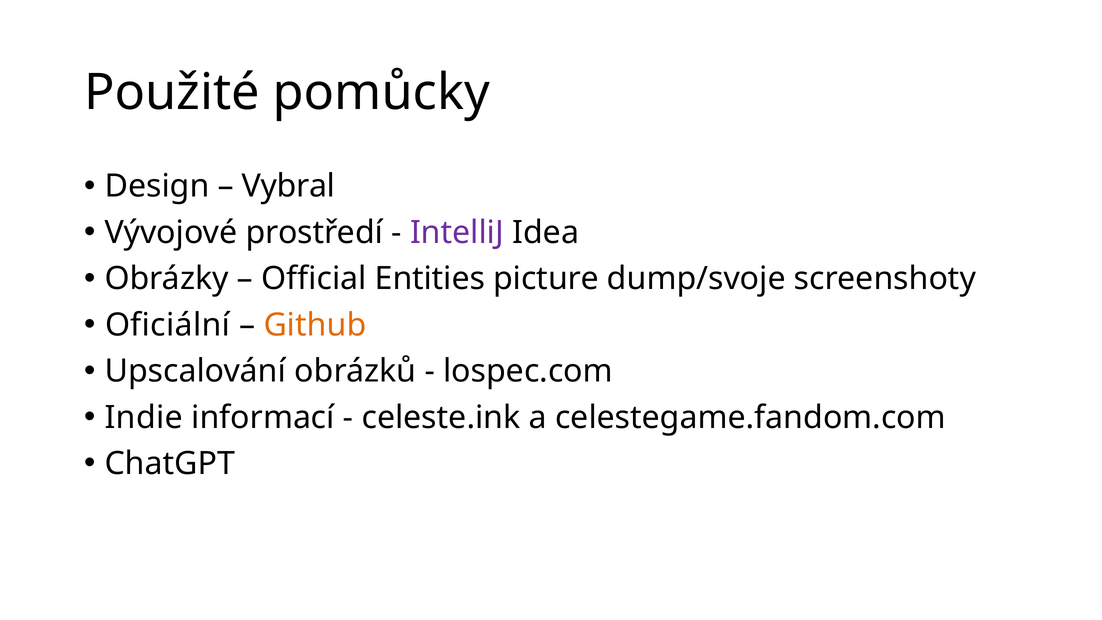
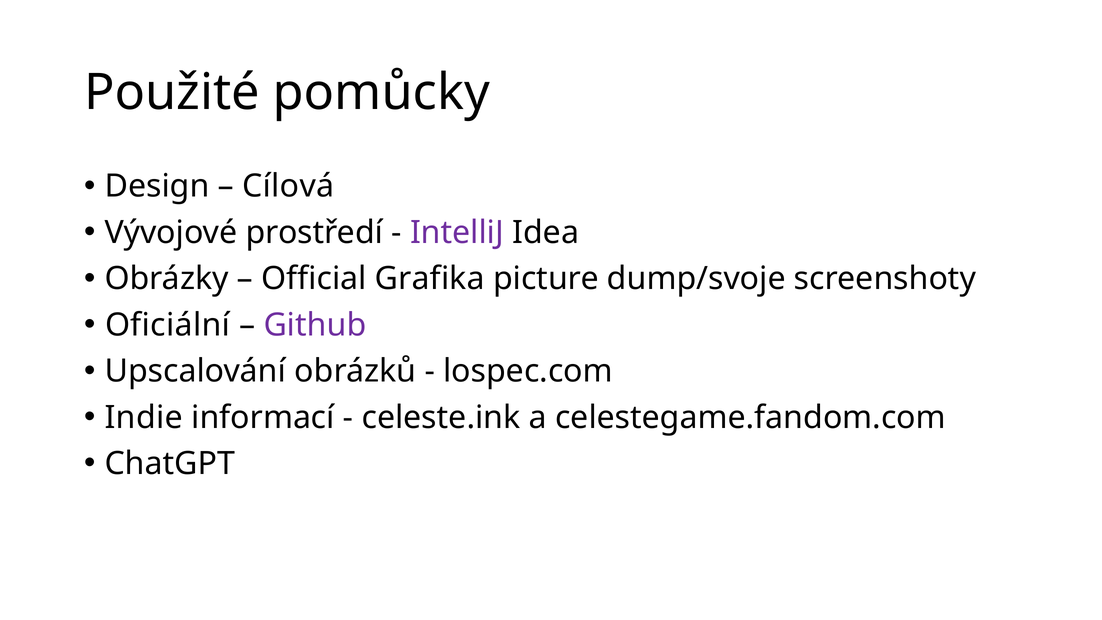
Vybral: Vybral -> Cílová (288, 186)
Entities: Entities -> Grafika (430, 279)
Github colour: orange -> purple (315, 325)
